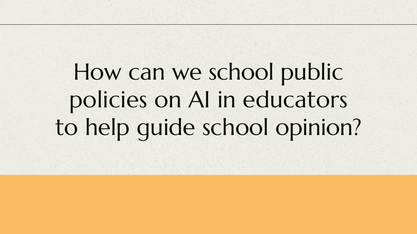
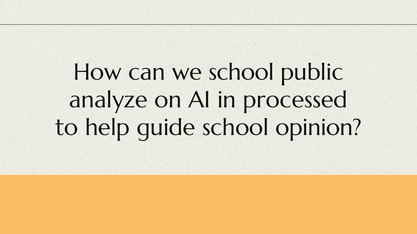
policies: policies -> analyze (108, 100)
educators: educators -> processed (295, 100)
